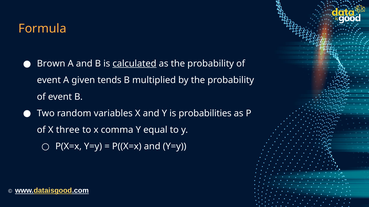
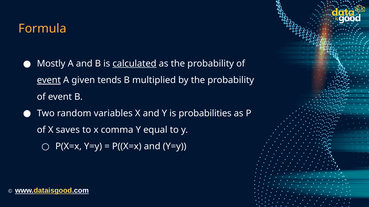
Brown: Brown -> Mostly (51, 64)
event underline: none -> present (49, 80)
three: three -> saves (68, 130)
